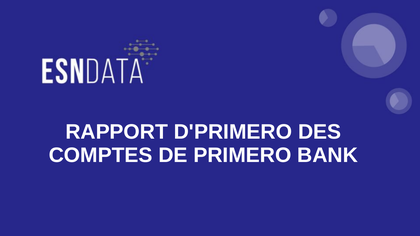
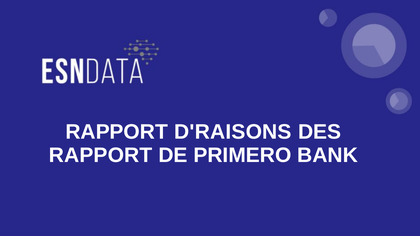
D'PRIMERO: D'PRIMERO -> D'RAISONS (233, 132)
COMPTES: COMPTES -> RAPPORT (101, 156)
